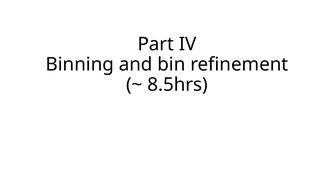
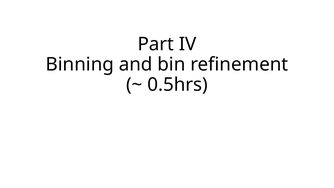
8.5hrs: 8.5hrs -> 0.5hrs (178, 85)
